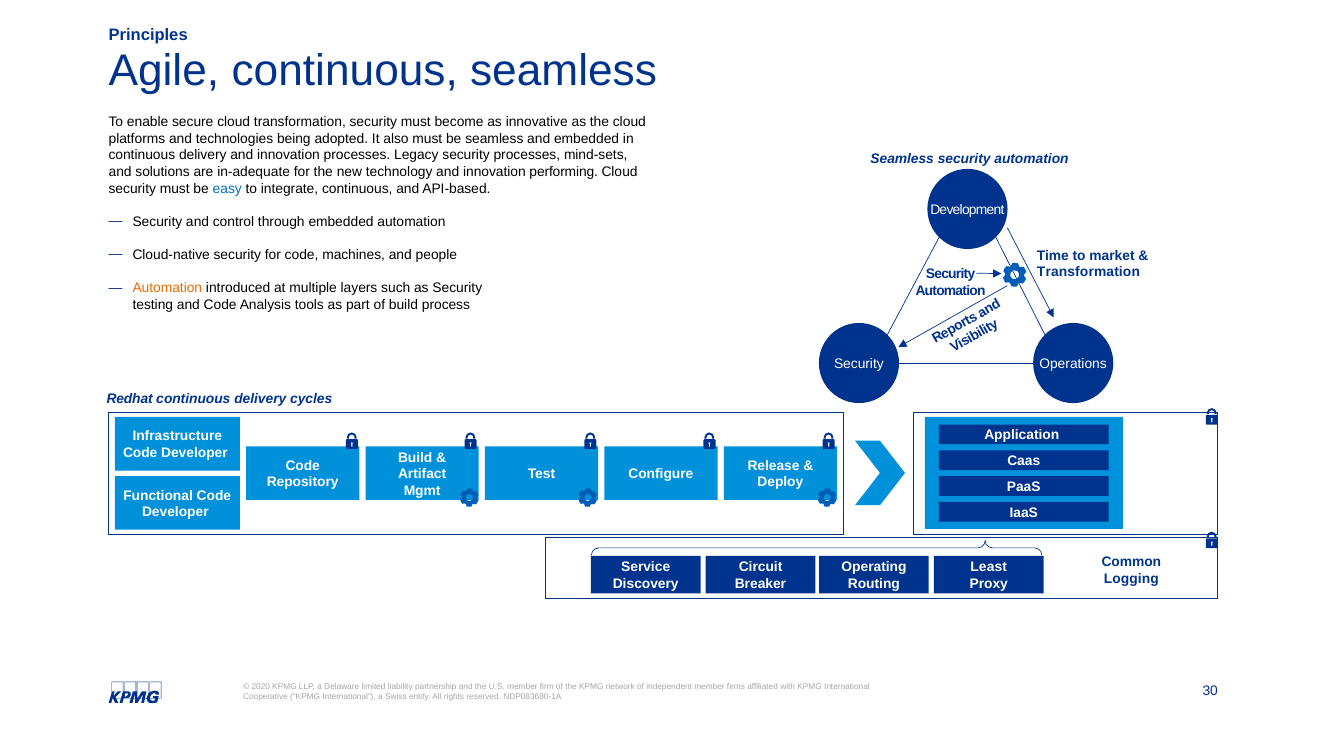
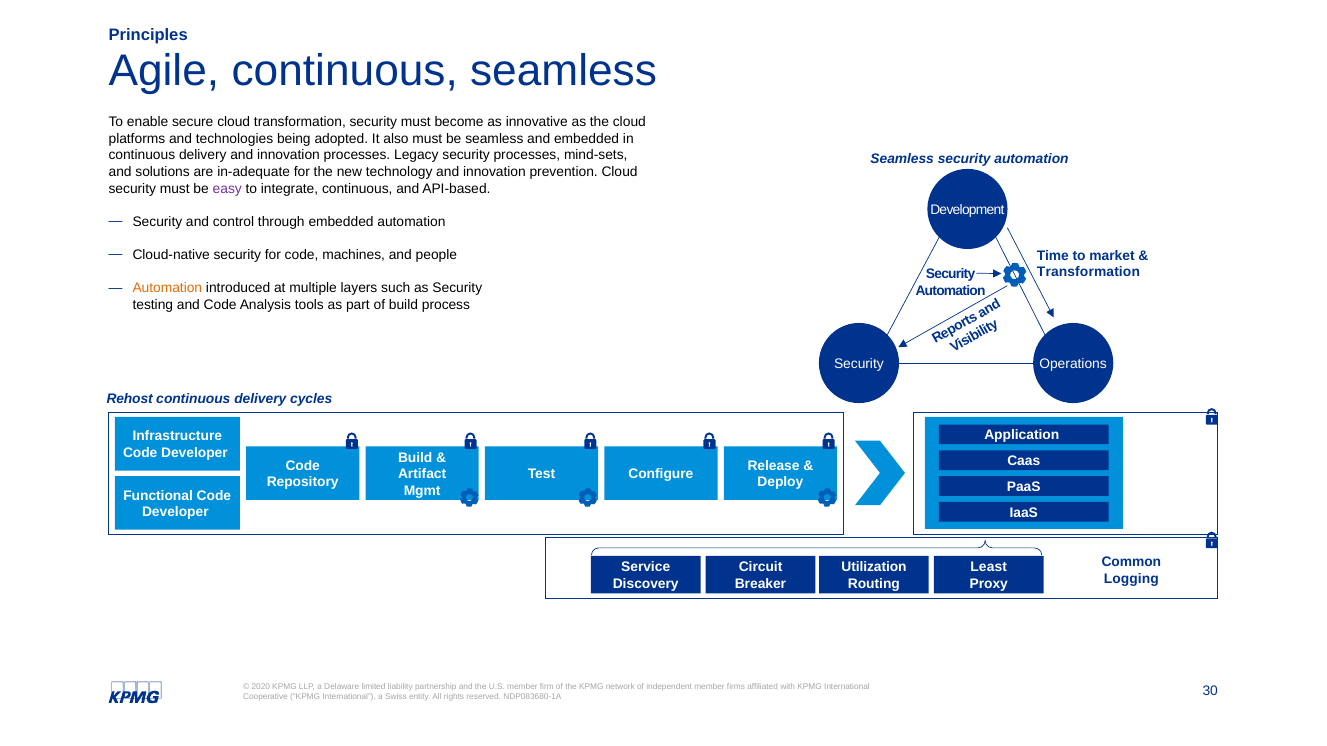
performing: performing -> prevention (564, 172)
easy colour: blue -> purple (227, 189)
Redhat: Redhat -> Rehost (130, 399)
Operating: Operating -> Utilization (874, 568)
